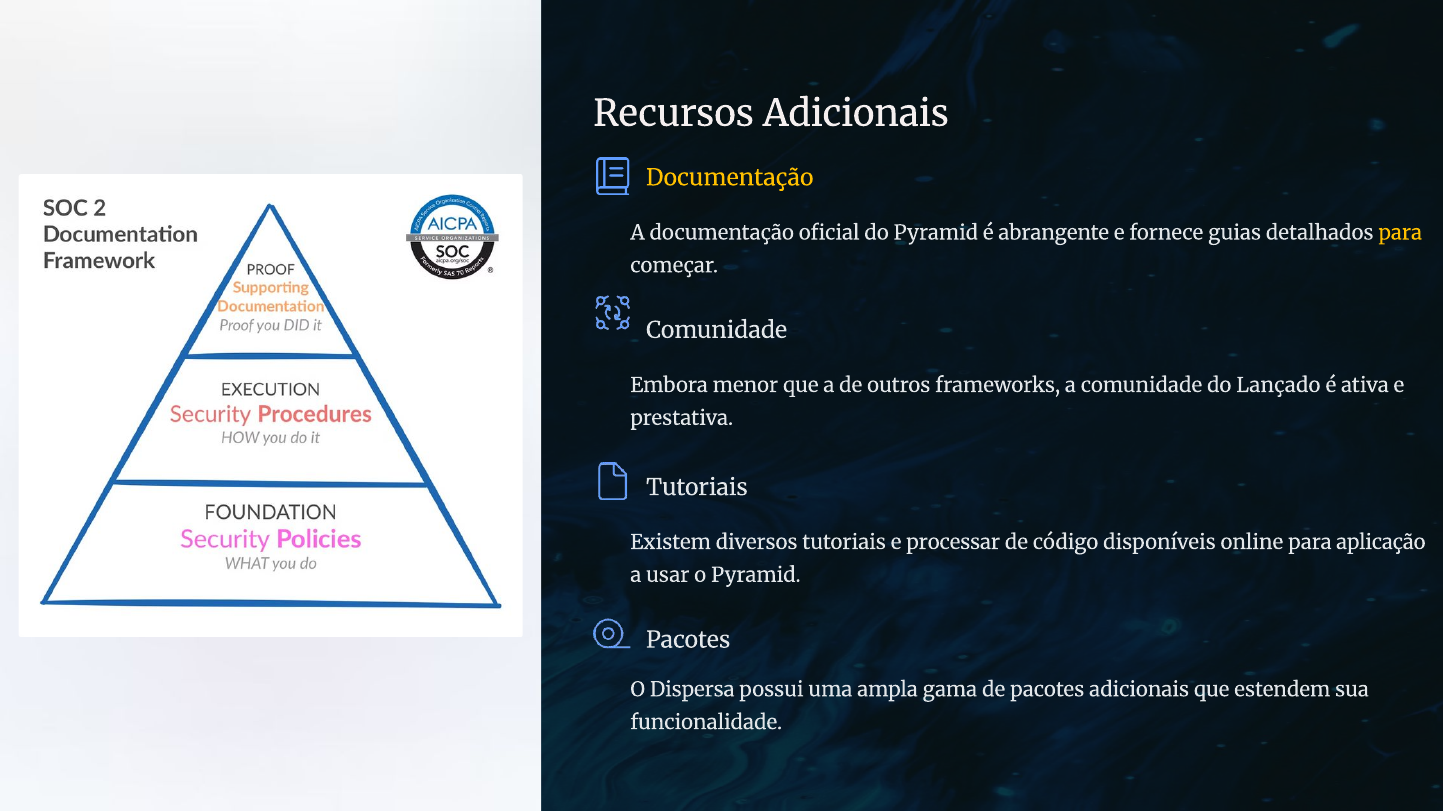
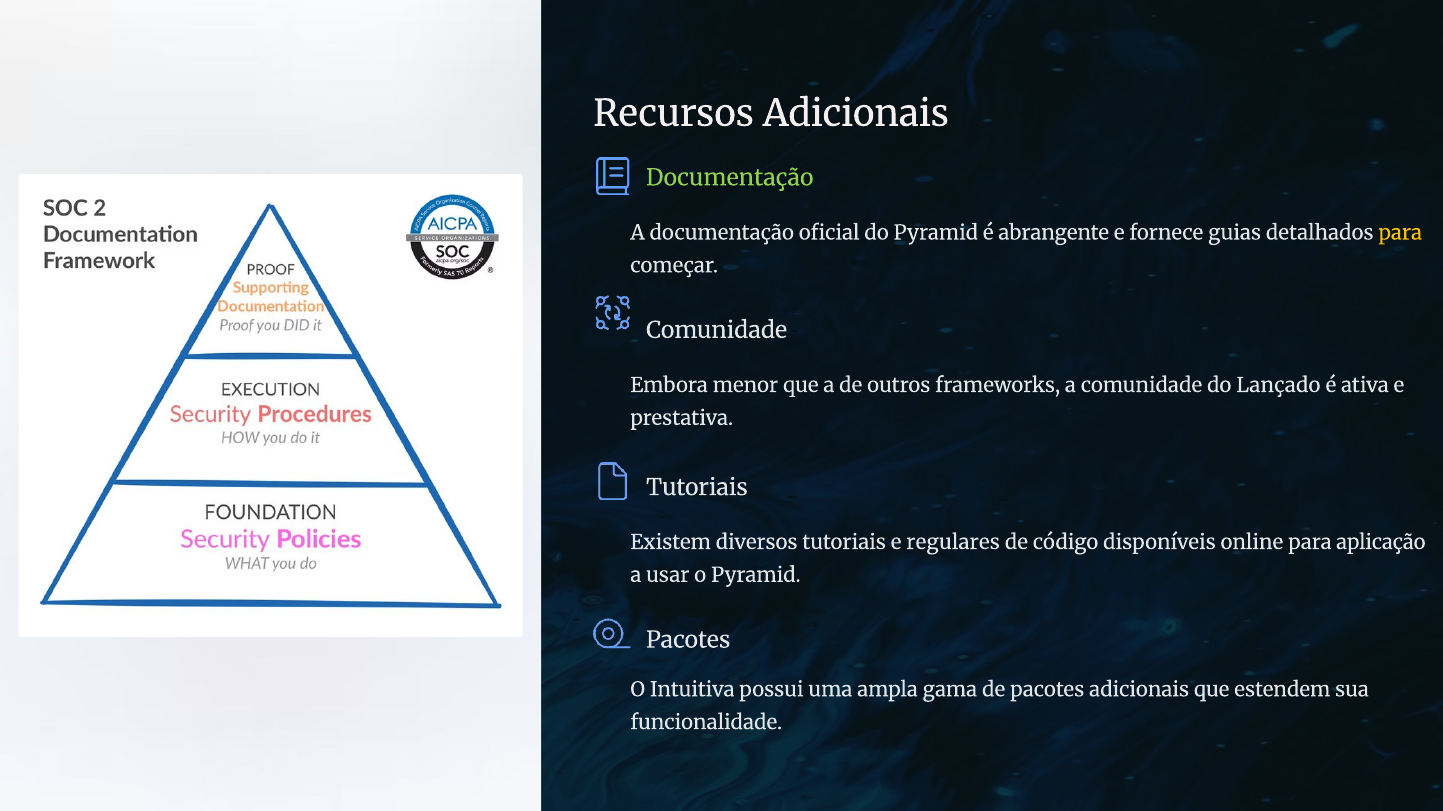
Documentação colour: yellow -> light green (730, 178)
processar: processar -> regulares (953, 543)
Dispersa: Dispersa -> Intuitiva (692, 690)
